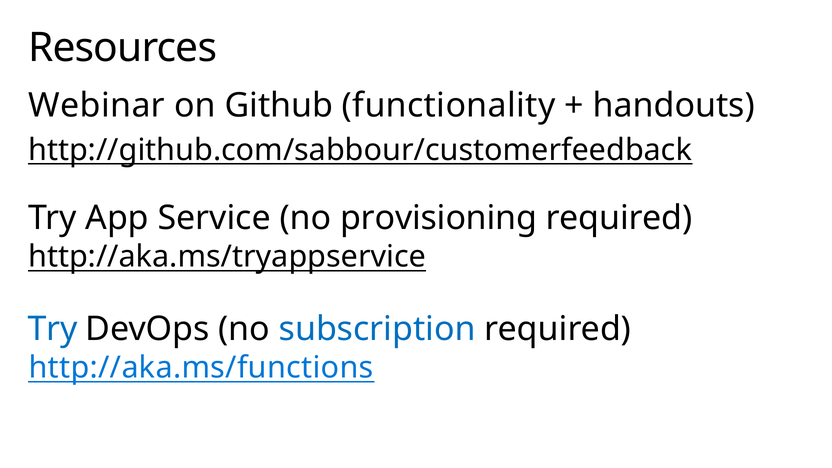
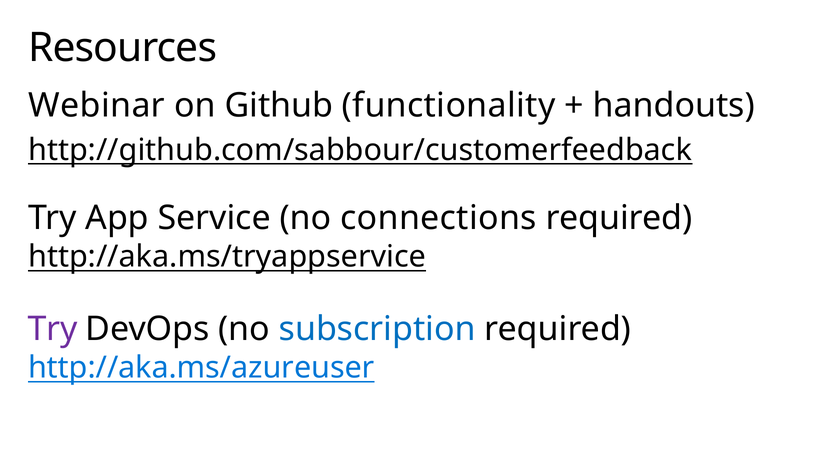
provisioning: provisioning -> connections (438, 218)
Try colour: blue -> purple (53, 329)
http://aka.ms/functions: http://aka.ms/functions -> http://aka.ms/azureuser (201, 368)
